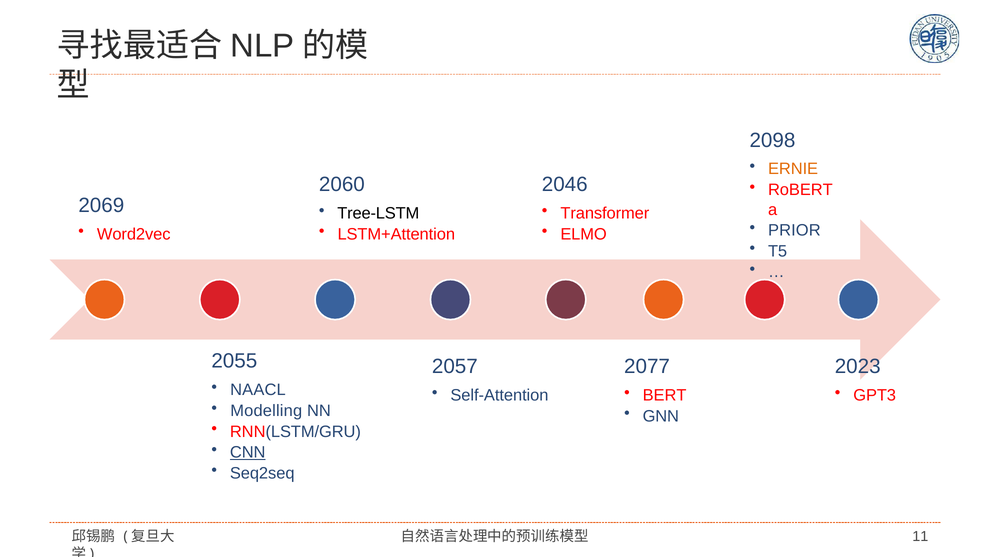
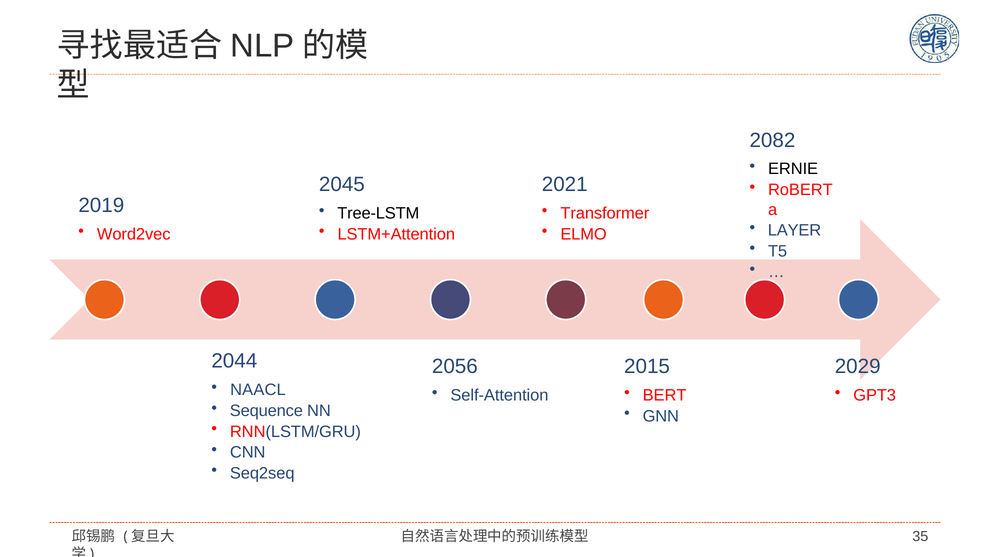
2098: 2098 -> 2082 (772, 140)
ERNIE colour: orange -> black (793, 169)
2060: 2060 -> 2045 (342, 184)
2046: 2046 -> 2021 (565, 184)
2069: 2069 -> 2019 (101, 205)
PRIOR: PRIOR -> LAYER (795, 230)
2055: 2055 -> 2044 (234, 361)
2077: 2077 -> 2015 (647, 366)
2057: 2057 -> 2056 (455, 367)
2023: 2023 -> 2029 (858, 367)
Modelling: Modelling -> Sequence (266, 411)
CNN underline: present -> none (248, 452)
11: 11 -> 35 (920, 537)
